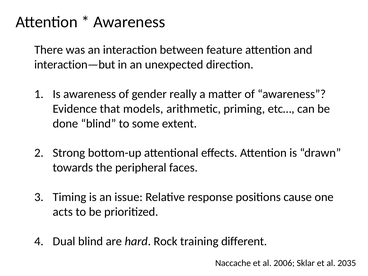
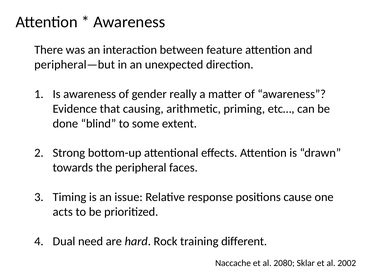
interaction—but: interaction—but -> peripheral—but (75, 65)
models: models -> causing (143, 109)
Dual blind: blind -> need (91, 241)
2006: 2006 -> 2080 (284, 263)
2035: 2035 -> 2002 (347, 263)
